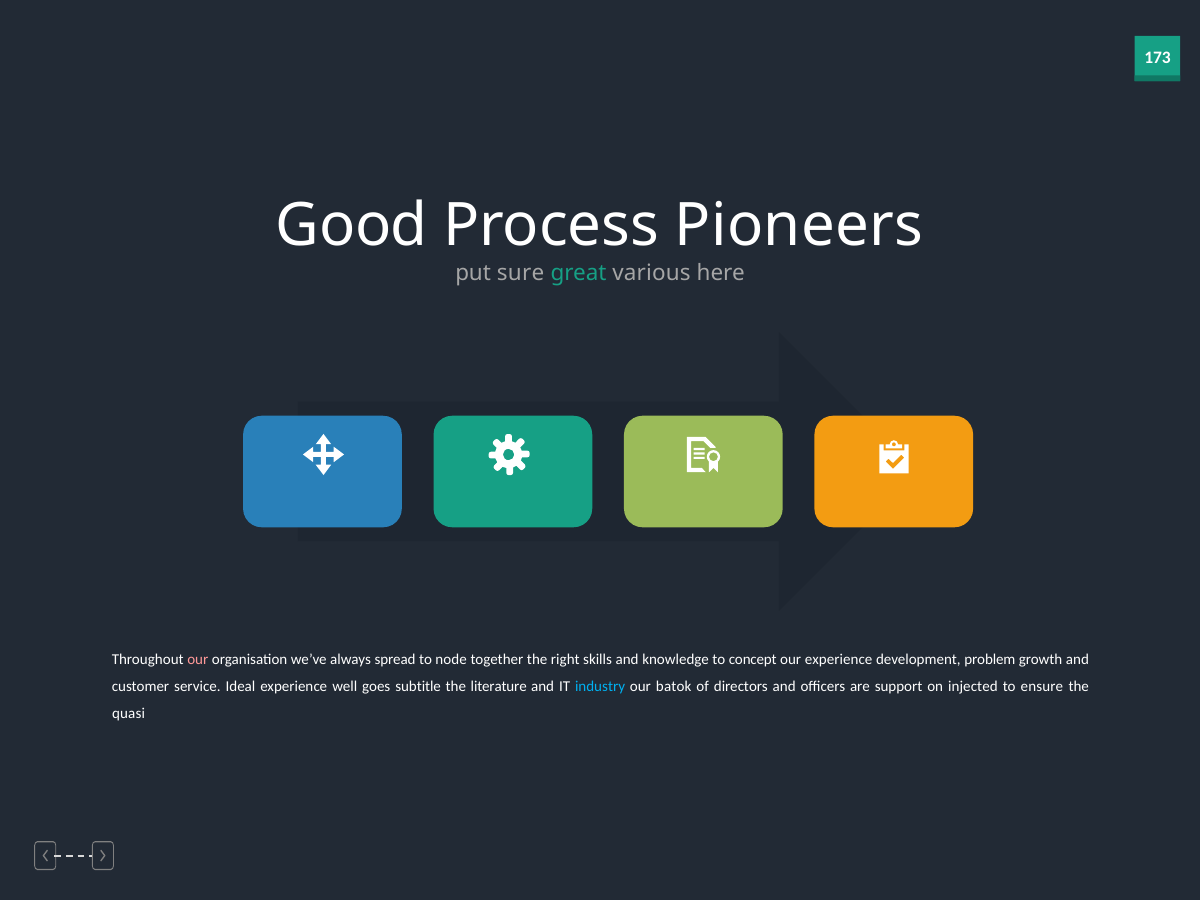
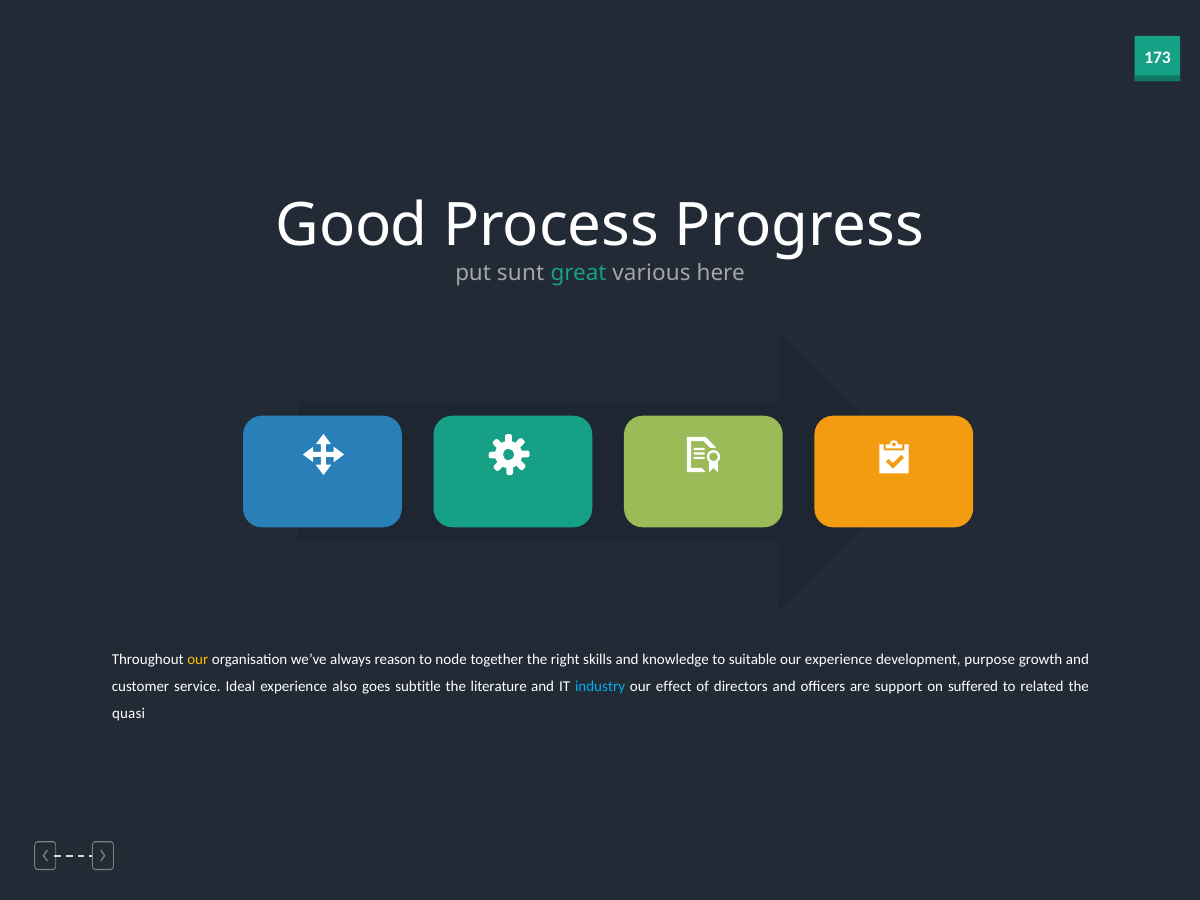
Pioneers: Pioneers -> Progress (799, 226)
sure: sure -> sunt (521, 273)
our colour: pink -> yellow (198, 660)
spread: spread -> reason (395, 660)
concept: concept -> suitable (753, 660)
problem: problem -> purpose (990, 660)
well: well -> also (345, 687)
batok: batok -> effect (674, 687)
injected: injected -> suffered (973, 687)
ensure: ensure -> related (1042, 687)
